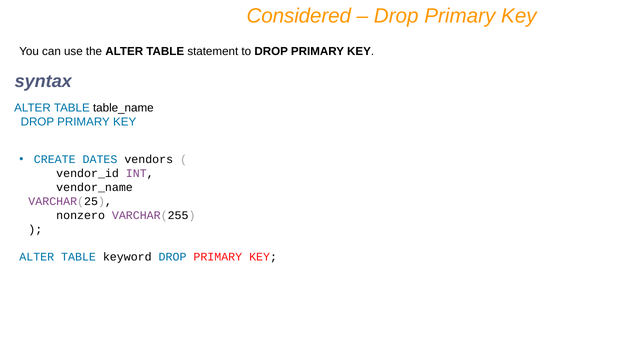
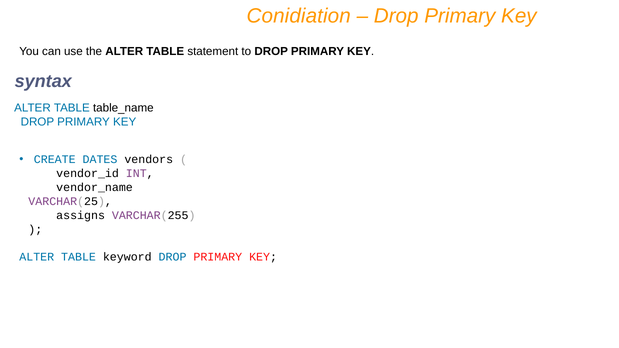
Considered: Considered -> Conidiation (299, 16)
nonzero: nonzero -> assigns (81, 215)
